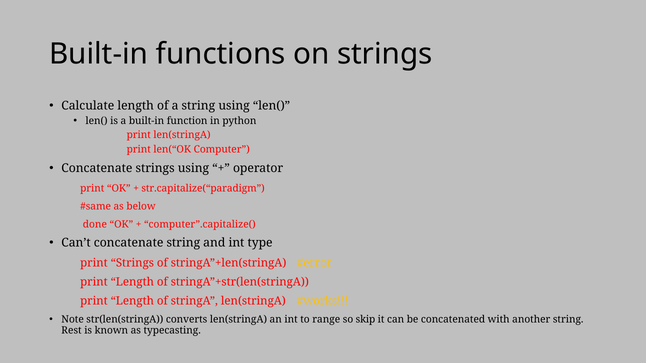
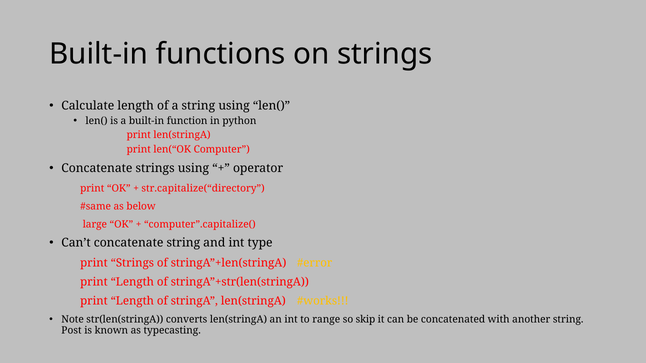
str.capitalize(“paradigm: str.capitalize(“paradigm -> str.capitalize(“directory (203, 189)
done: done -> large (95, 224)
Rest: Rest -> Post (72, 331)
